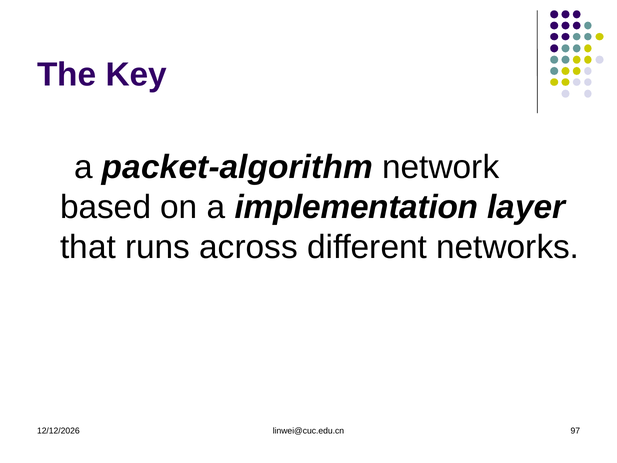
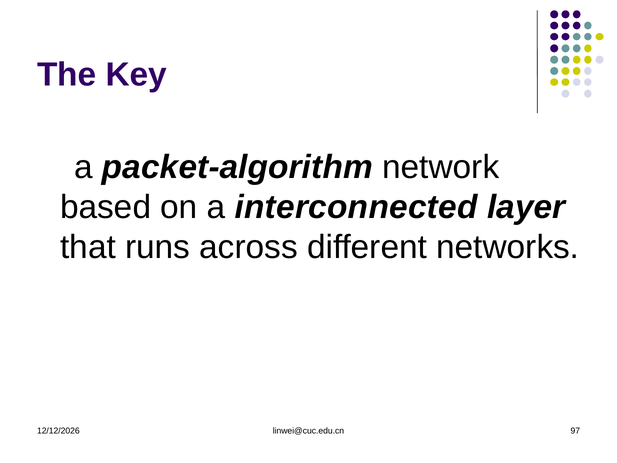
implementation: implementation -> interconnected (356, 207)
